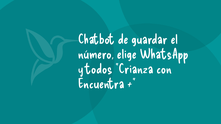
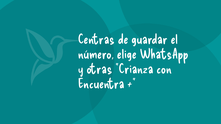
Chatbot: Chatbot -> Centras (96, 39)
todos: todos -> otras (99, 69)
